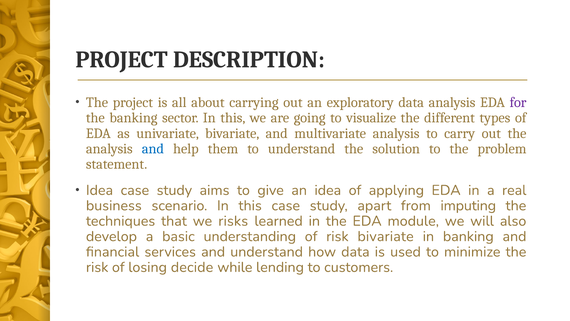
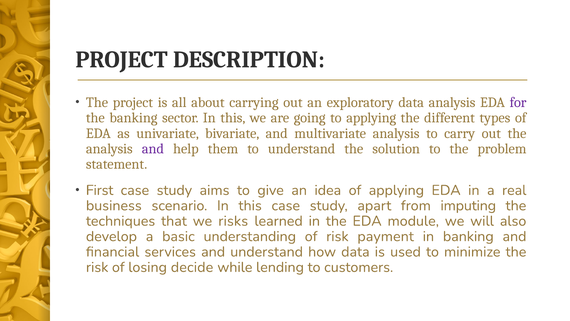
to visualize: visualize -> applying (371, 118)
and colour: blue -> purple (153, 149)
Idea: Idea -> First (100, 190)
risk bivariate: bivariate -> payment (386, 236)
